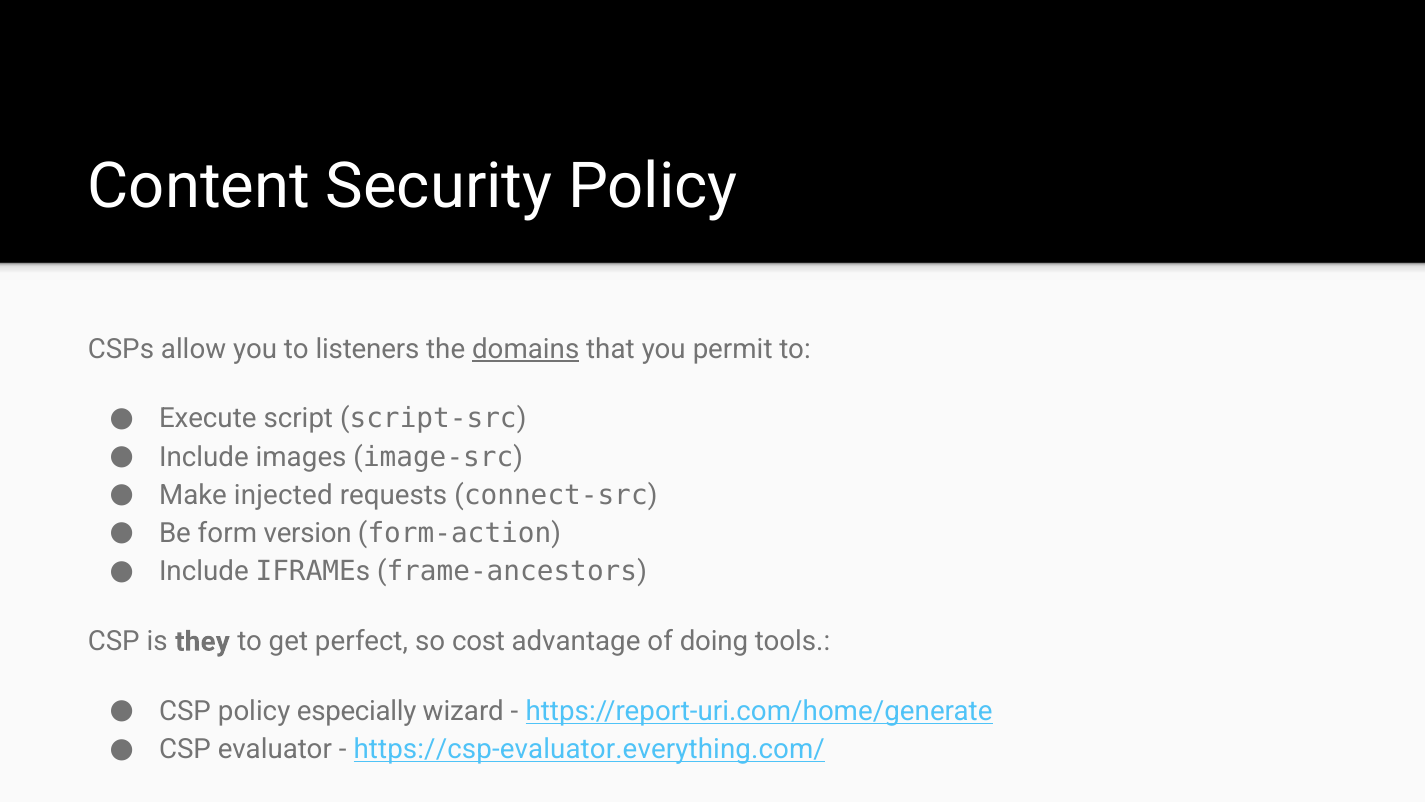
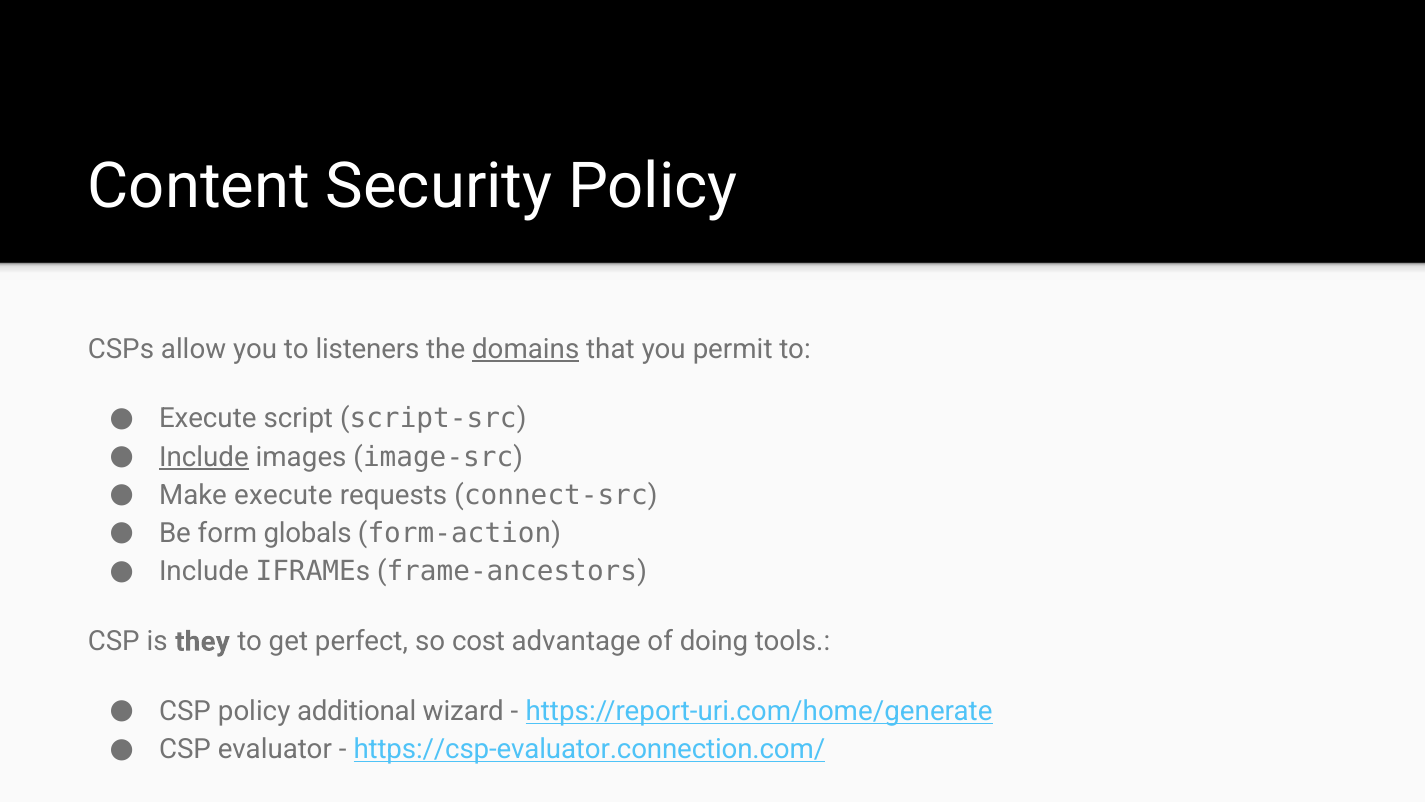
Include underline: none -> present (204, 457)
Make injected: injected -> execute (283, 495)
version: version -> globals (308, 533)
especially: especially -> additional (357, 711)
https://csp-evaluator.everything.com/: https://csp-evaluator.everything.com/ -> https://csp-evaluator.connection.com/ (589, 749)
